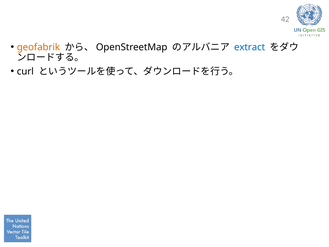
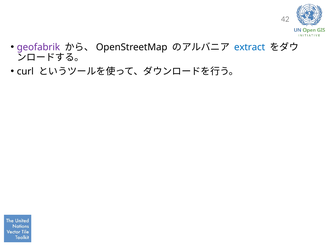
geofabrik colour: orange -> purple (38, 47)
